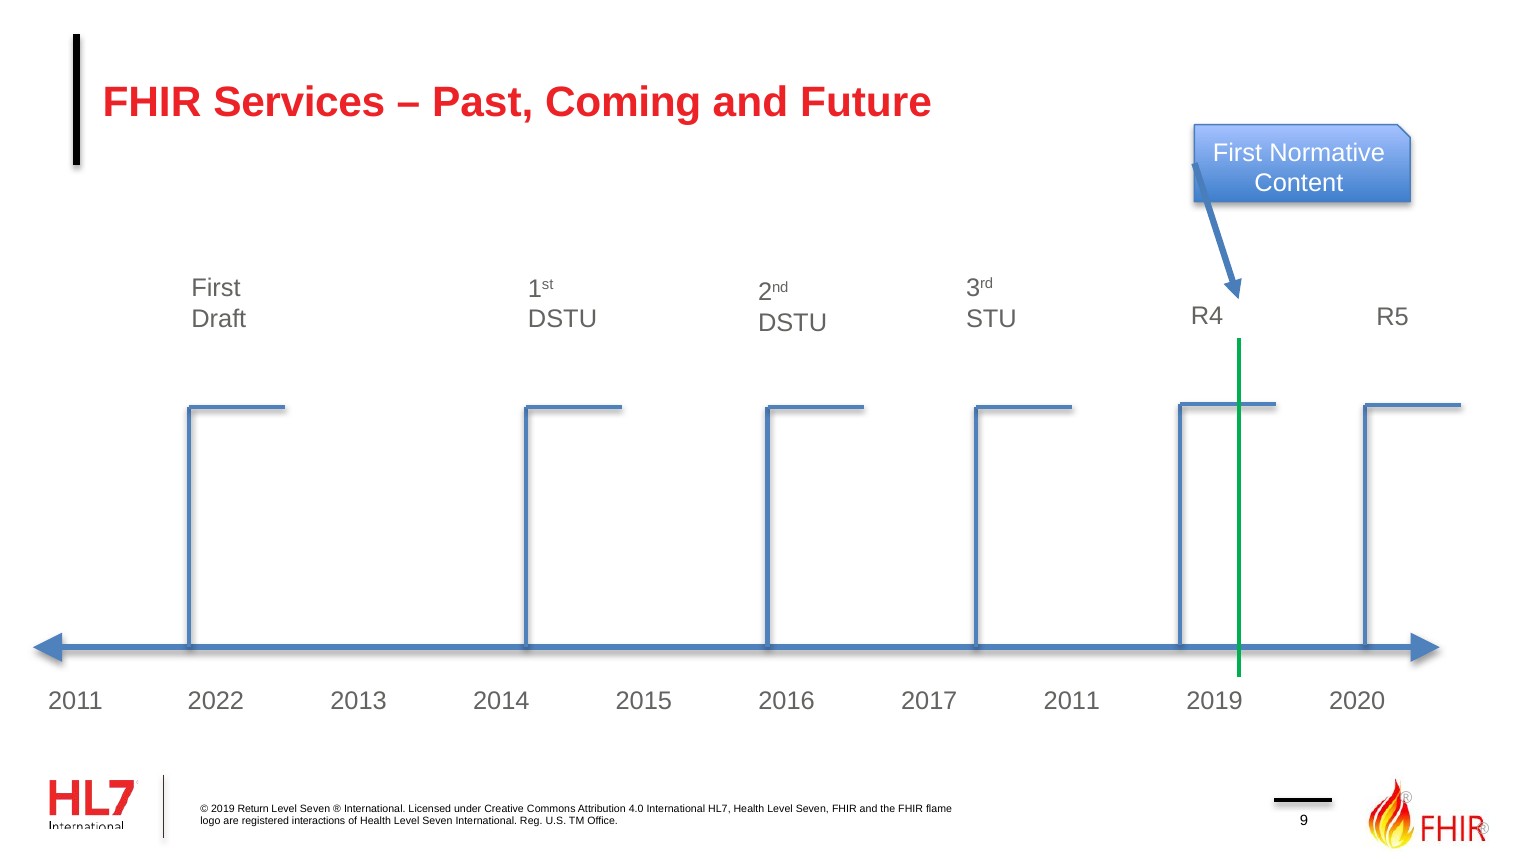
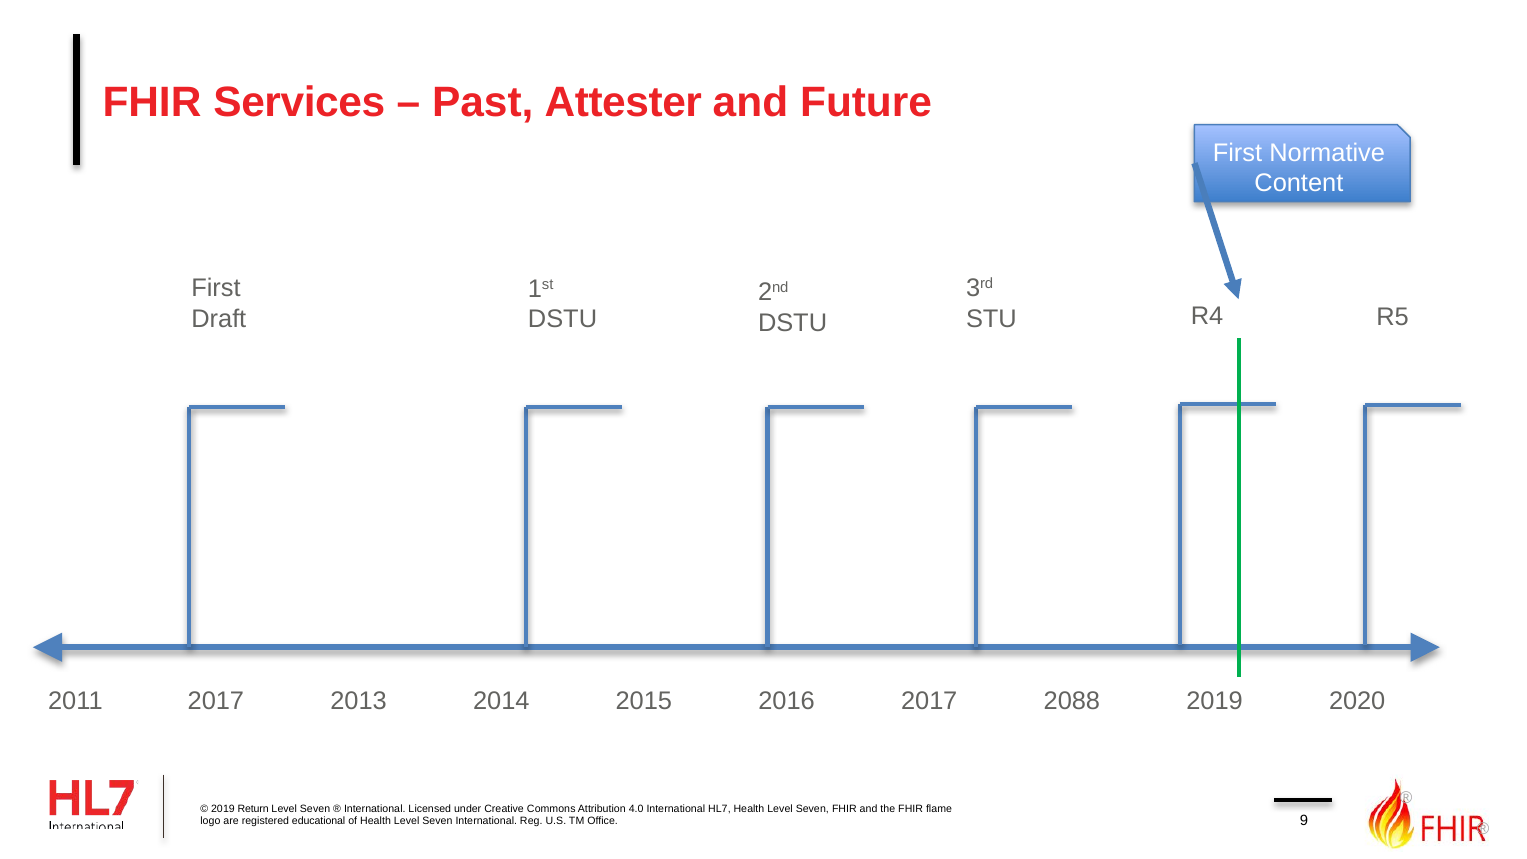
Coming: Coming -> Attester (623, 103)
2022: 2022 -> 2017 (216, 701)
2014 2011: 2011 -> 2088 (1072, 701)
interactions: interactions -> educational (319, 821)
